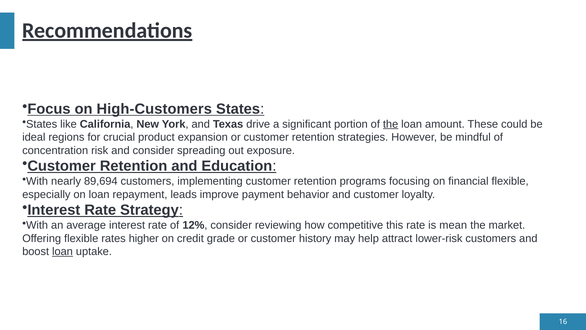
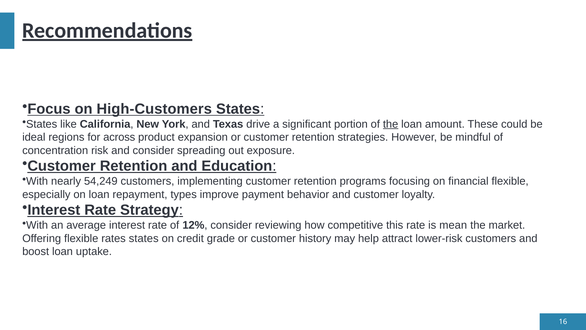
crucial: crucial -> across (119, 137)
89,694: 89,694 -> 54,249 (101, 181)
leads: leads -> types (184, 194)
rates higher: higher -> states (144, 238)
loan underline: present -> none (62, 251)
